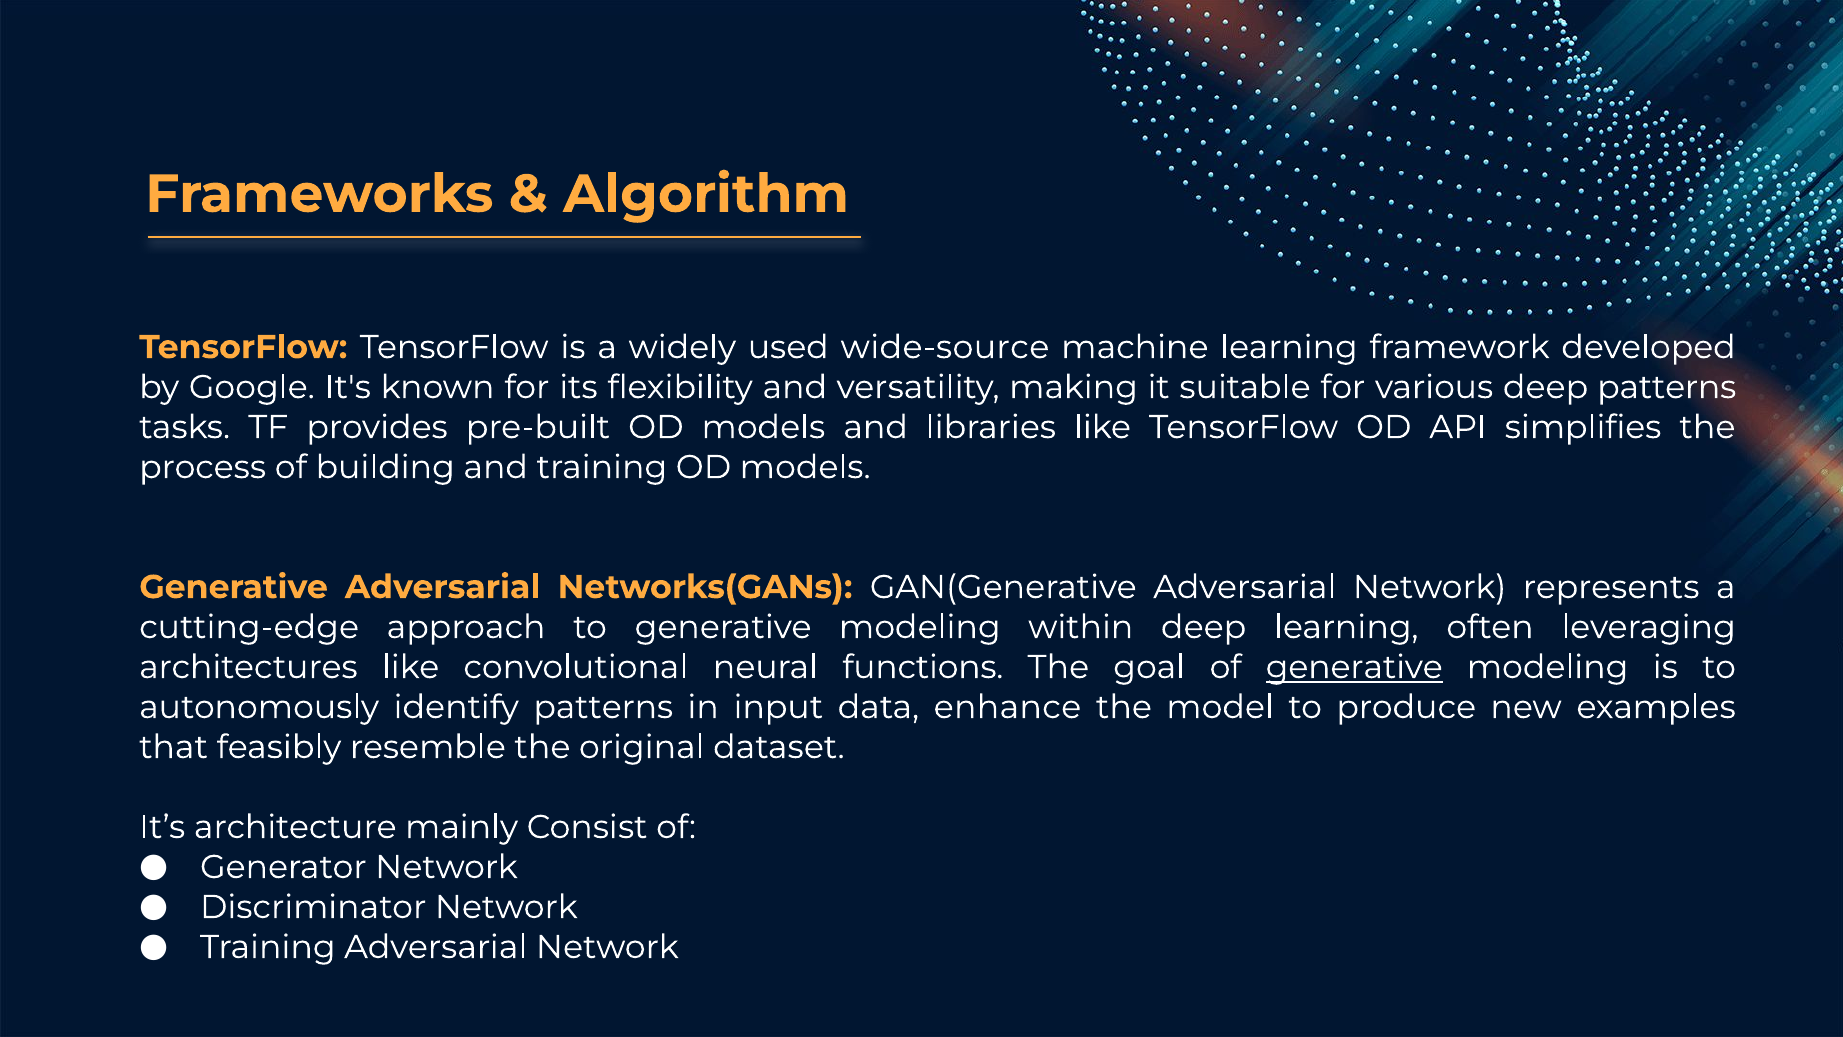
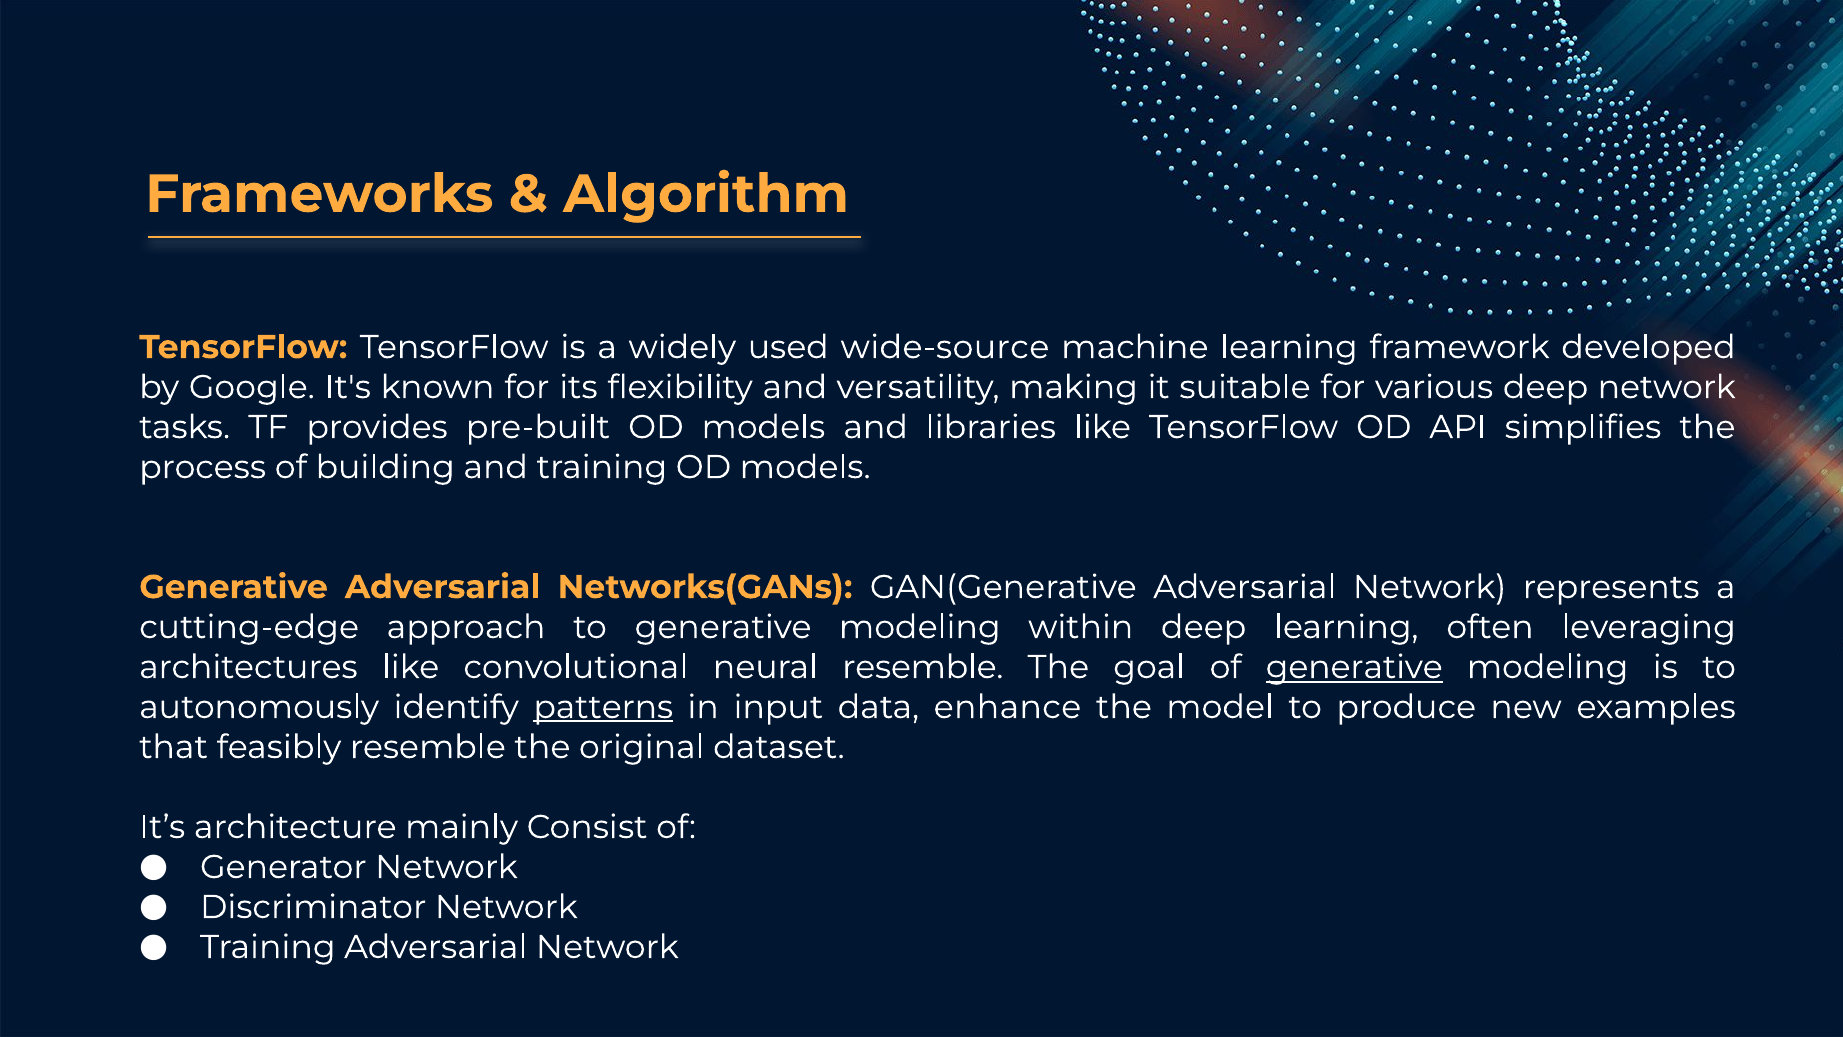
deep patterns: patterns -> network (1667, 387)
neural functions: functions -> resemble (923, 667)
patterns underline: none -> present (603, 707)
